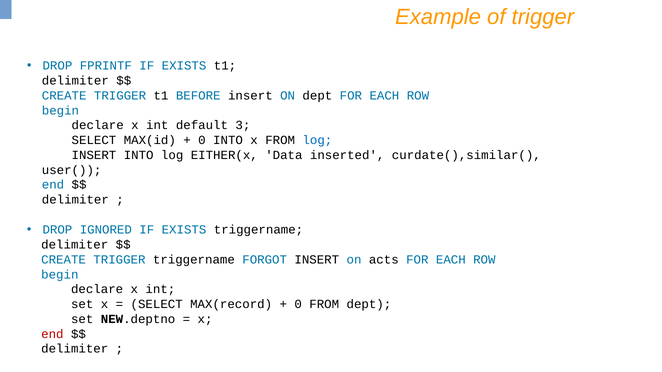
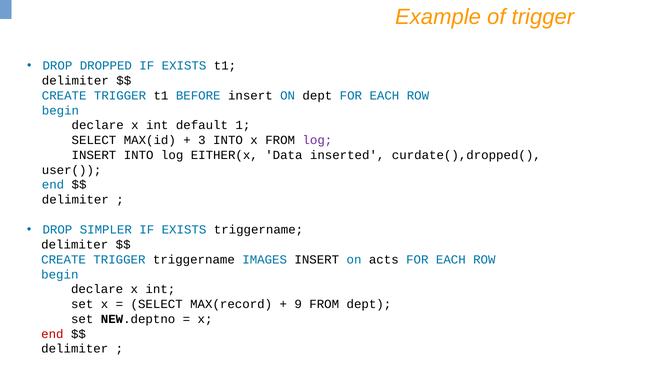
FPRINTF: FPRINTF -> DROPPED (106, 66)
3: 3 -> 1 (243, 126)
0: 0 -> 3 (202, 140)
log colour: blue -> purple (317, 140)
curdate(),similar(: curdate(),similar( -> curdate(),dropped( (466, 155)
IGNORED: IGNORED -> SIMPLER (106, 230)
FORGOT: FORGOT -> IMAGES (265, 260)
0: 0 -> 9 (298, 304)
